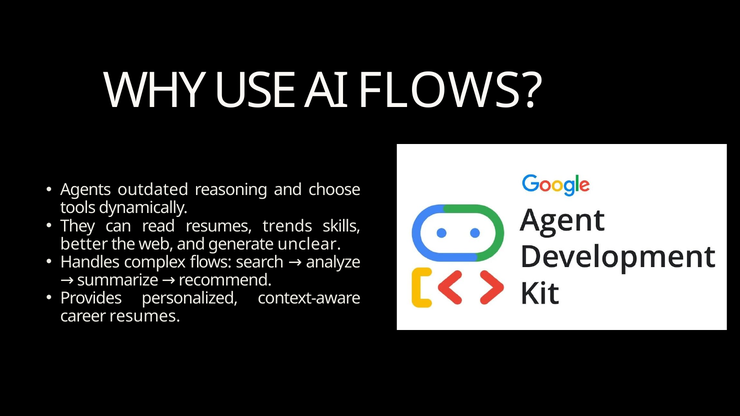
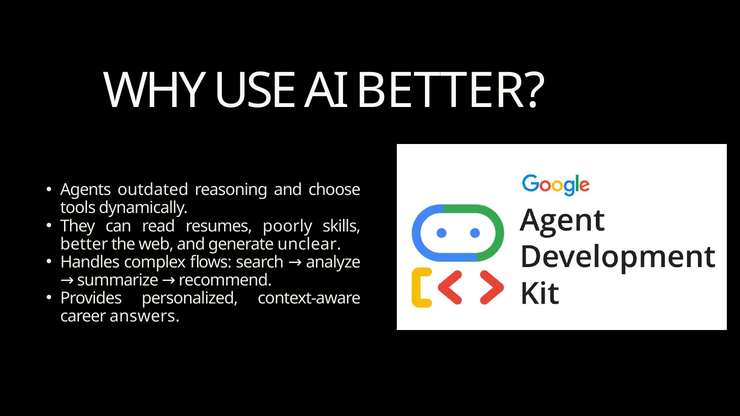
AI FLOWS: FLOWS -> BETTER (450, 91)
trends: trends -> poorly (287, 226)
career resumes: resumes -> answers (145, 316)
